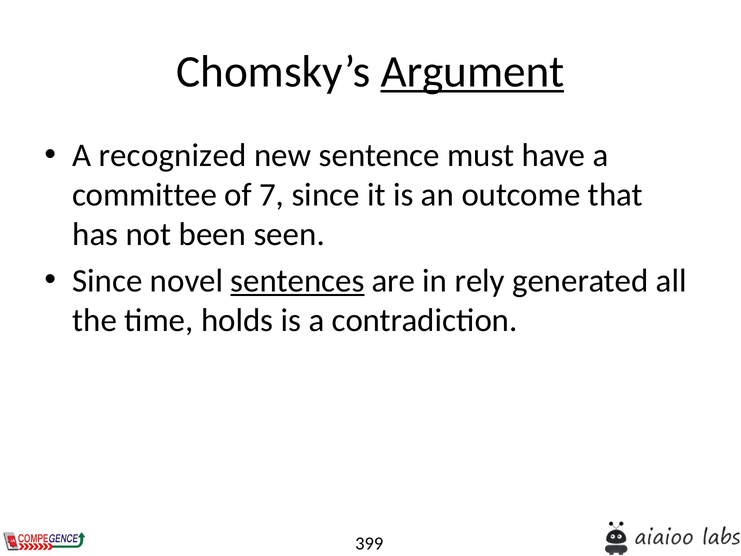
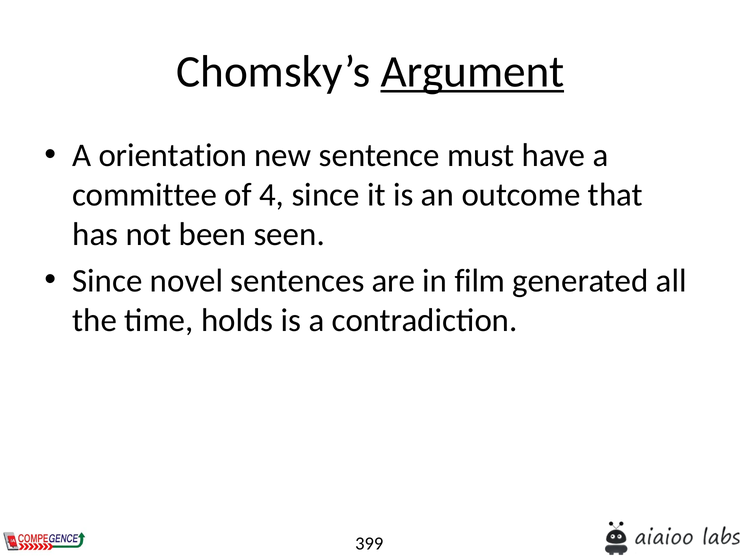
recognized: recognized -> orientation (173, 155)
7: 7 -> 4 (272, 195)
sentences underline: present -> none (297, 281)
rely: rely -> film (480, 281)
